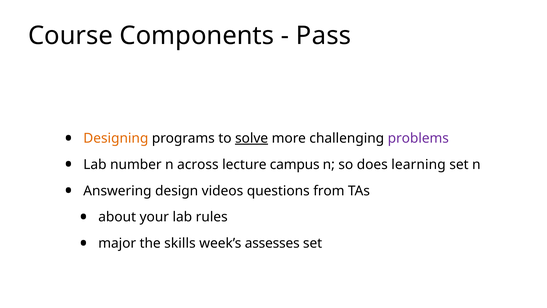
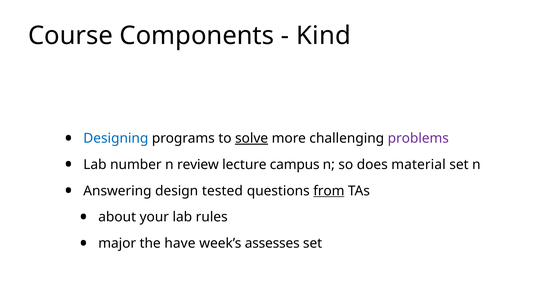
Pass: Pass -> Kind (324, 36)
Designing colour: orange -> blue (116, 138)
across: across -> review (198, 164)
learning: learning -> material (419, 164)
videos: videos -> tested (222, 191)
from underline: none -> present (329, 191)
skills: skills -> have (180, 243)
